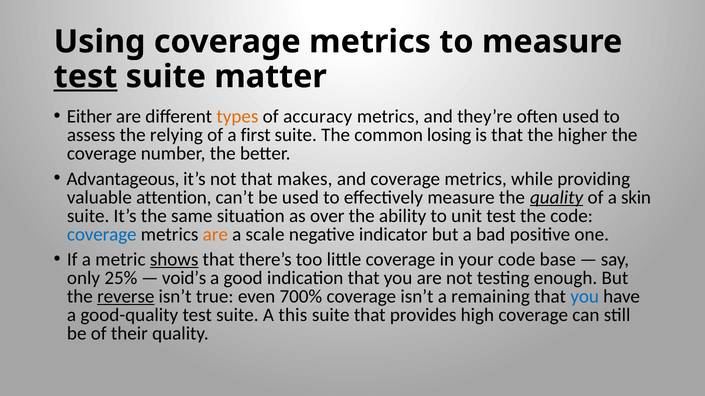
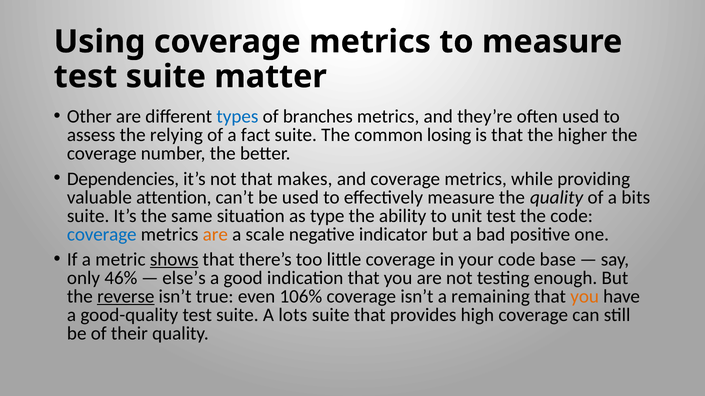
test underline: present -> none (86, 77)
Either: Either -> Other (89, 117)
types colour: orange -> blue (237, 117)
accuracy: accuracy -> branches (318, 117)
first: first -> fact (256, 135)
Advantageous: Advantageous -> Dependencies (123, 179)
quality underline: present -> none (557, 198)
skin: skin -> bits (636, 198)
over: over -> type (327, 216)
25%: 25% -> 46% (121, 278)
void’s: void’s -> else’s (184, 278)
700%: 700% -> 106% (301, 297)
you colour: blue -> orange (585, 297)
this: this -> lots (293, 315)
